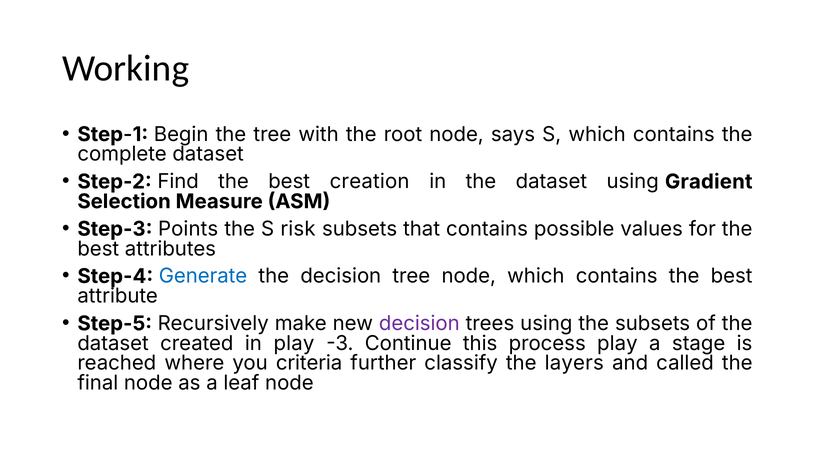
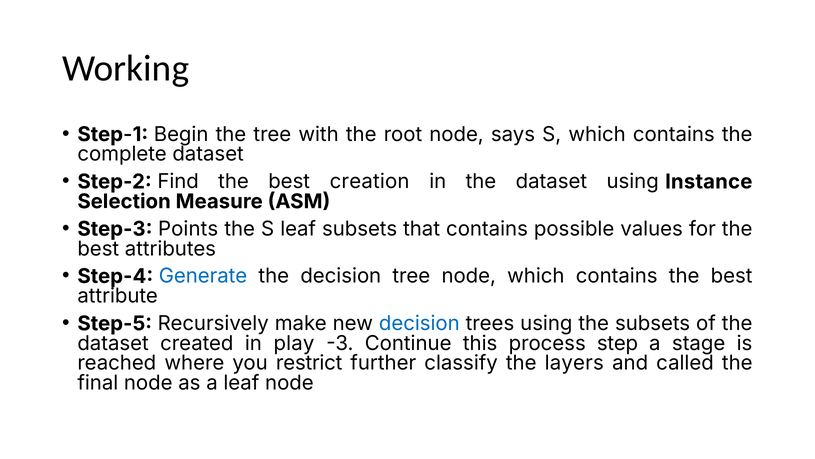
Gradient: Gradient -> Instance (709, 181)
S risk: risk -> leaf (298, 229)
decision colour: purple -> blue (419, 323)
process play: play -> step (618, 343)
criteria: criteria -> restrict (309, 363)
